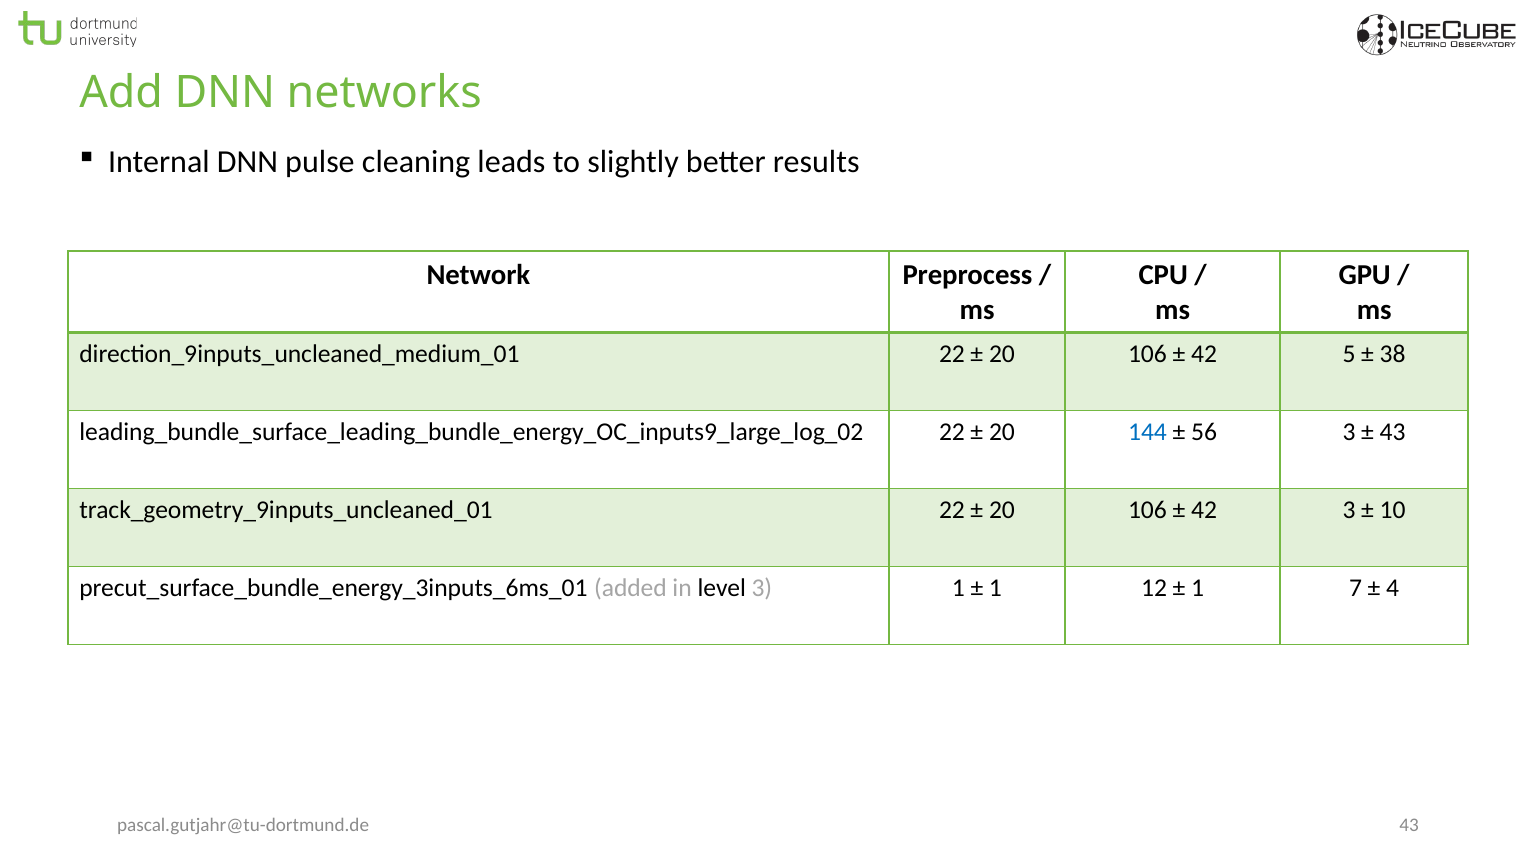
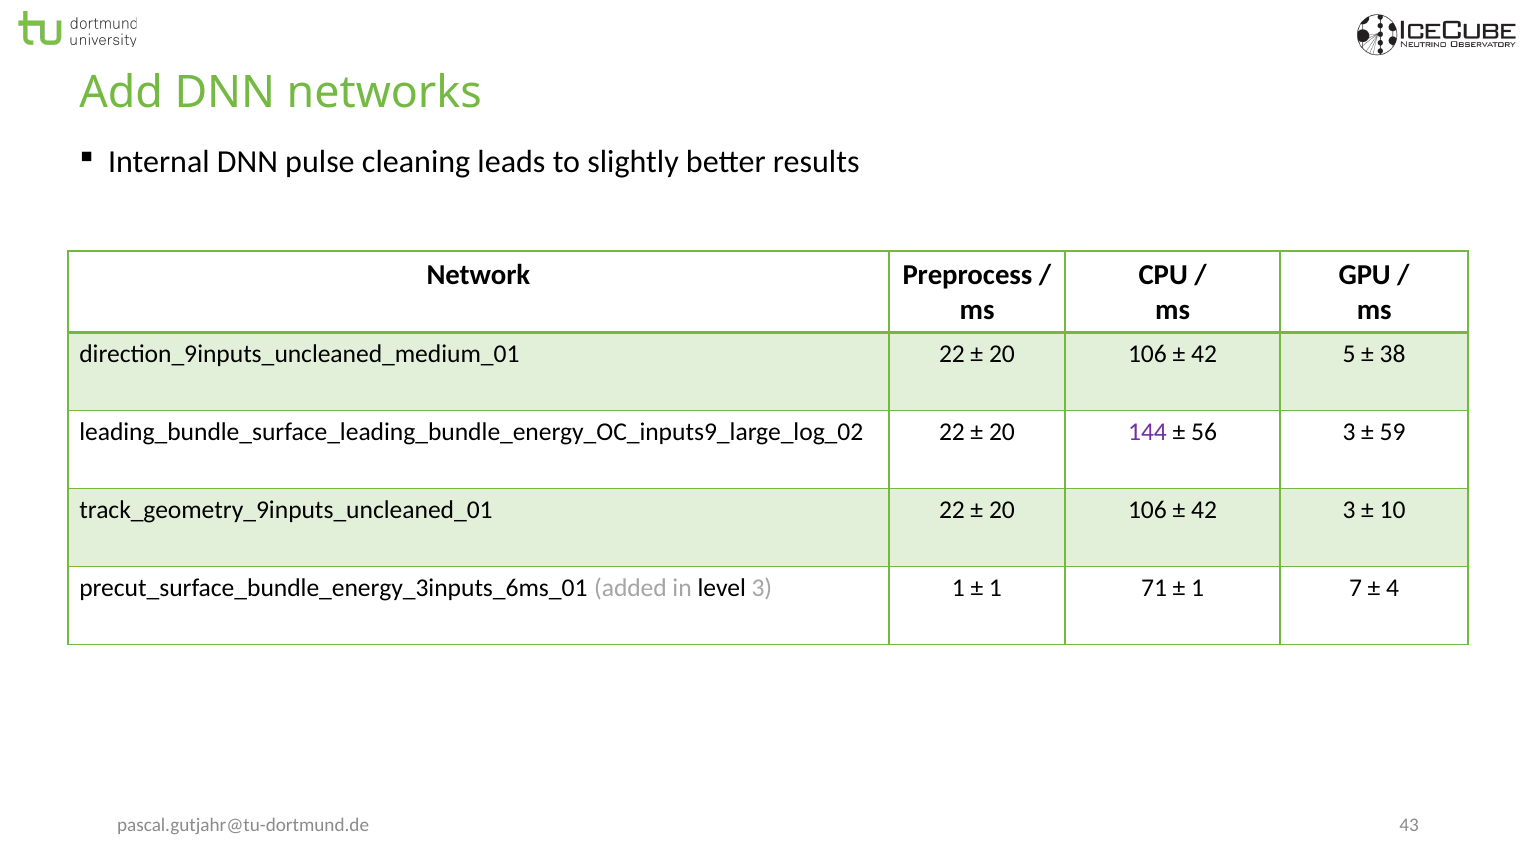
144 colour: blue -> purple (1147, 432)
43: 43 -> 59 (1393, 432)
12: 12 -> 71 (1154, 589)
